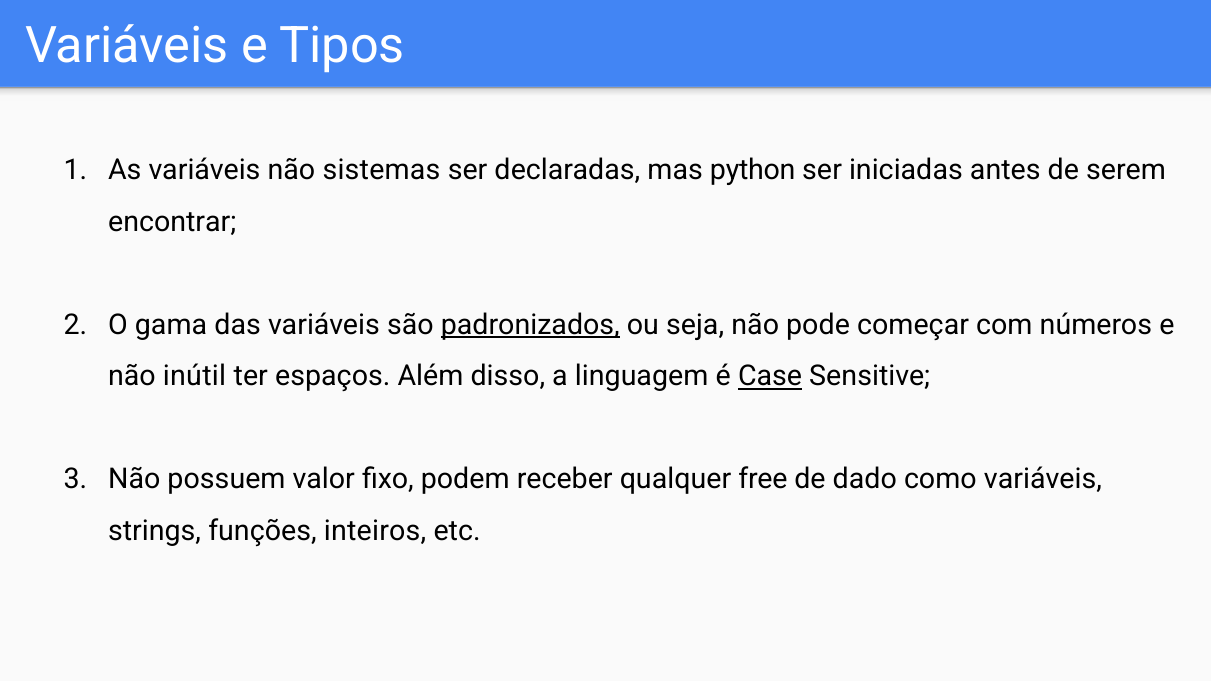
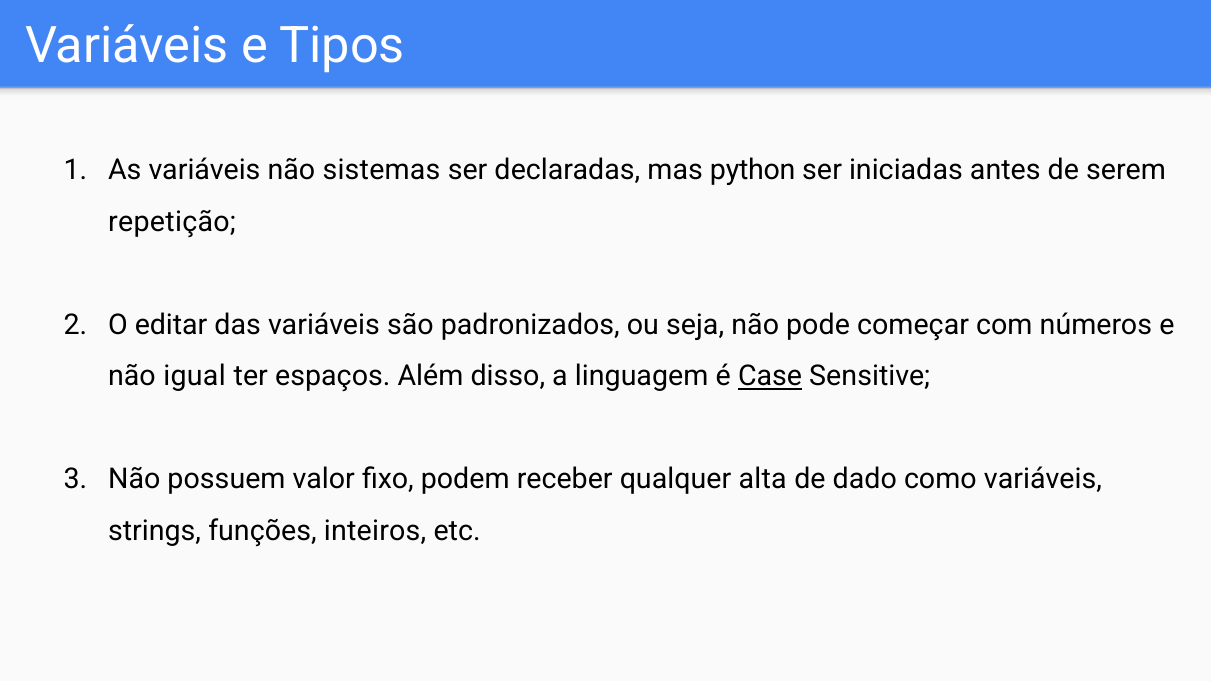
encontrar: encontrar -> repetição (172, 222)
gama: gama -> editar (171, 325)
padronizados underline: present -> none (530, 325)
inútil: inútil -> igual (195, 377)
free: free -> alta (763, 479)
